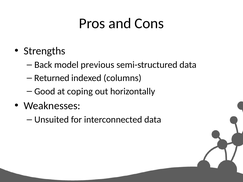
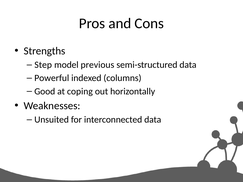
Back: Back -> Step (43, 65)
Returned: Returned -> Powerful (52, 78)
